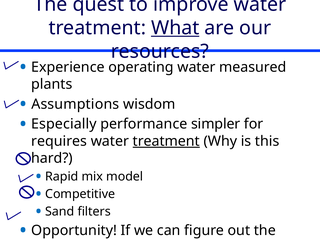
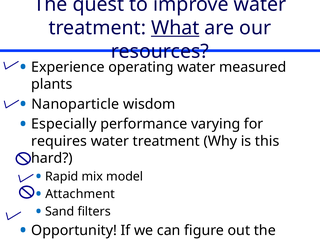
Assumptions: Assumptions -> Nanoparticle (75, 104)
simpler: simpler -> varying (216, 124)
treatment underline: present -> none (166, 141)
Competitive: Competitive -> Attachment (80, 194)
